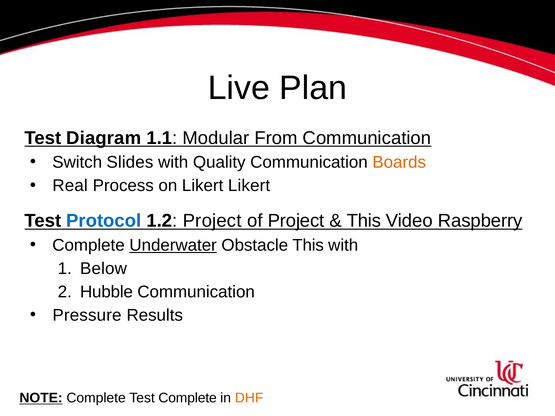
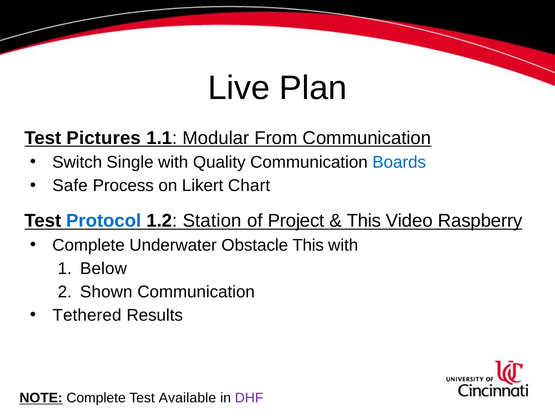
Diagram: Diagram -> Pictures (104, 138)
Slides: Slides -> Single (130, 162)
Boards colour: orange -> blue (399, 162)
Real: Real -> Safe (70, 186)
Likert Likert: Likert -> Chart (249, 186)
1.2 Project: Project -> Station (212, 221)
Underwater underline: present -> none (173, 245)
Hubble: Hubble -> Shown (106, 292)
Pressure: Pressure -> Tethered (87, 315)
Test Complete: Complete -> Available (187, 398)
DHF colour: orange -> purple (249, 398)
